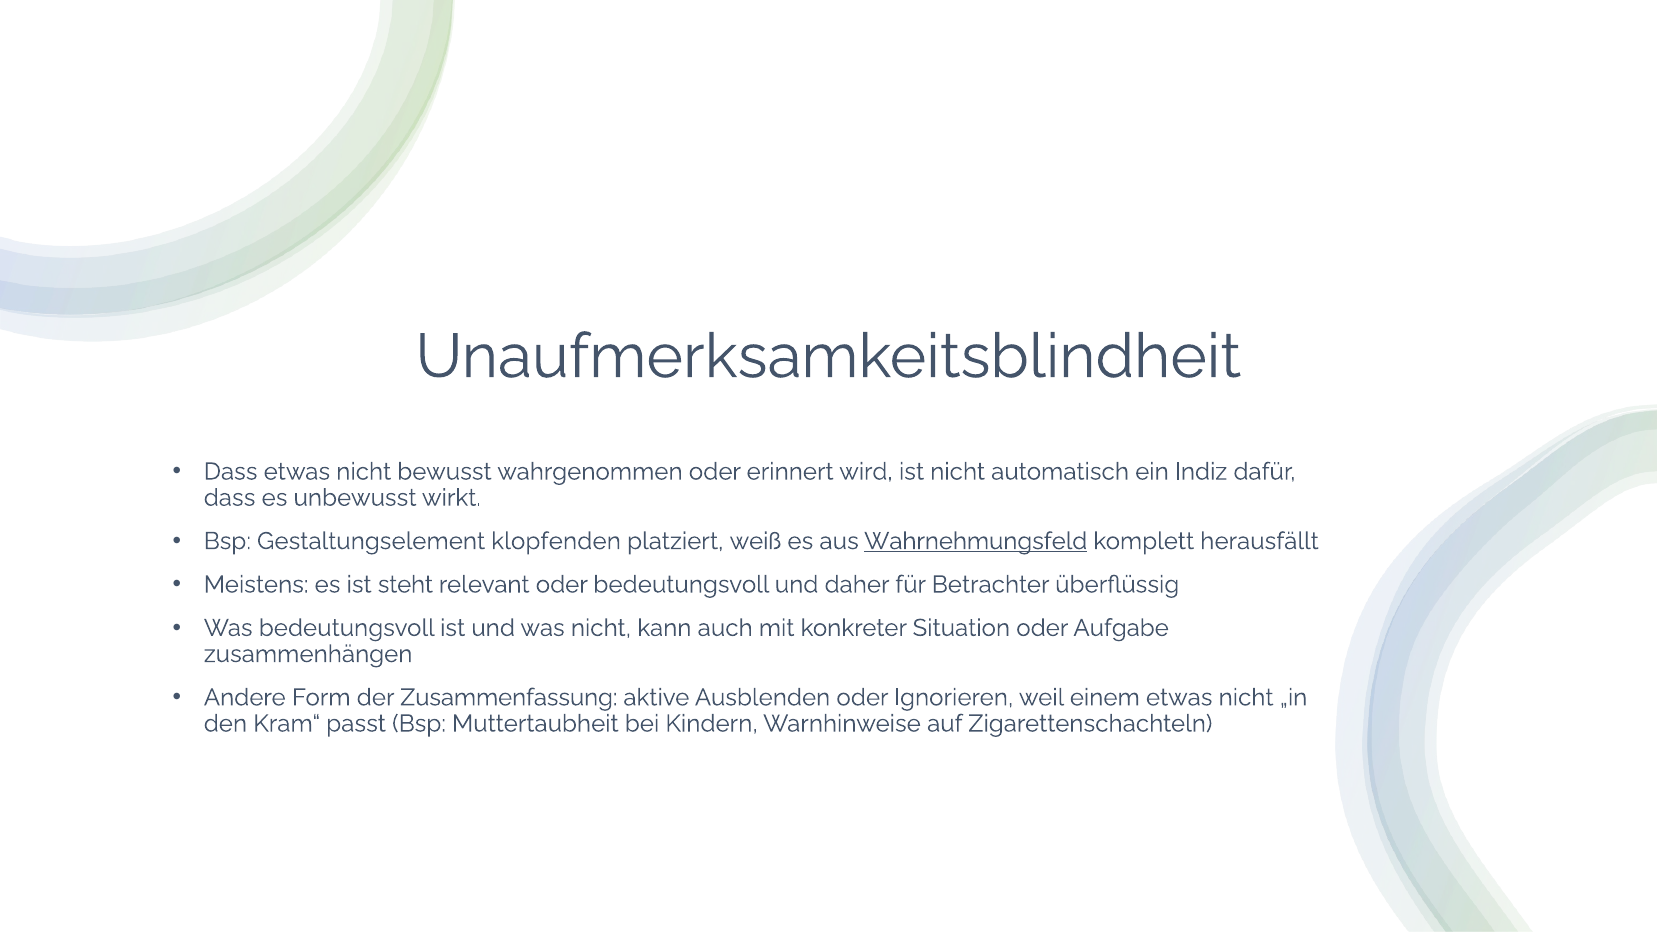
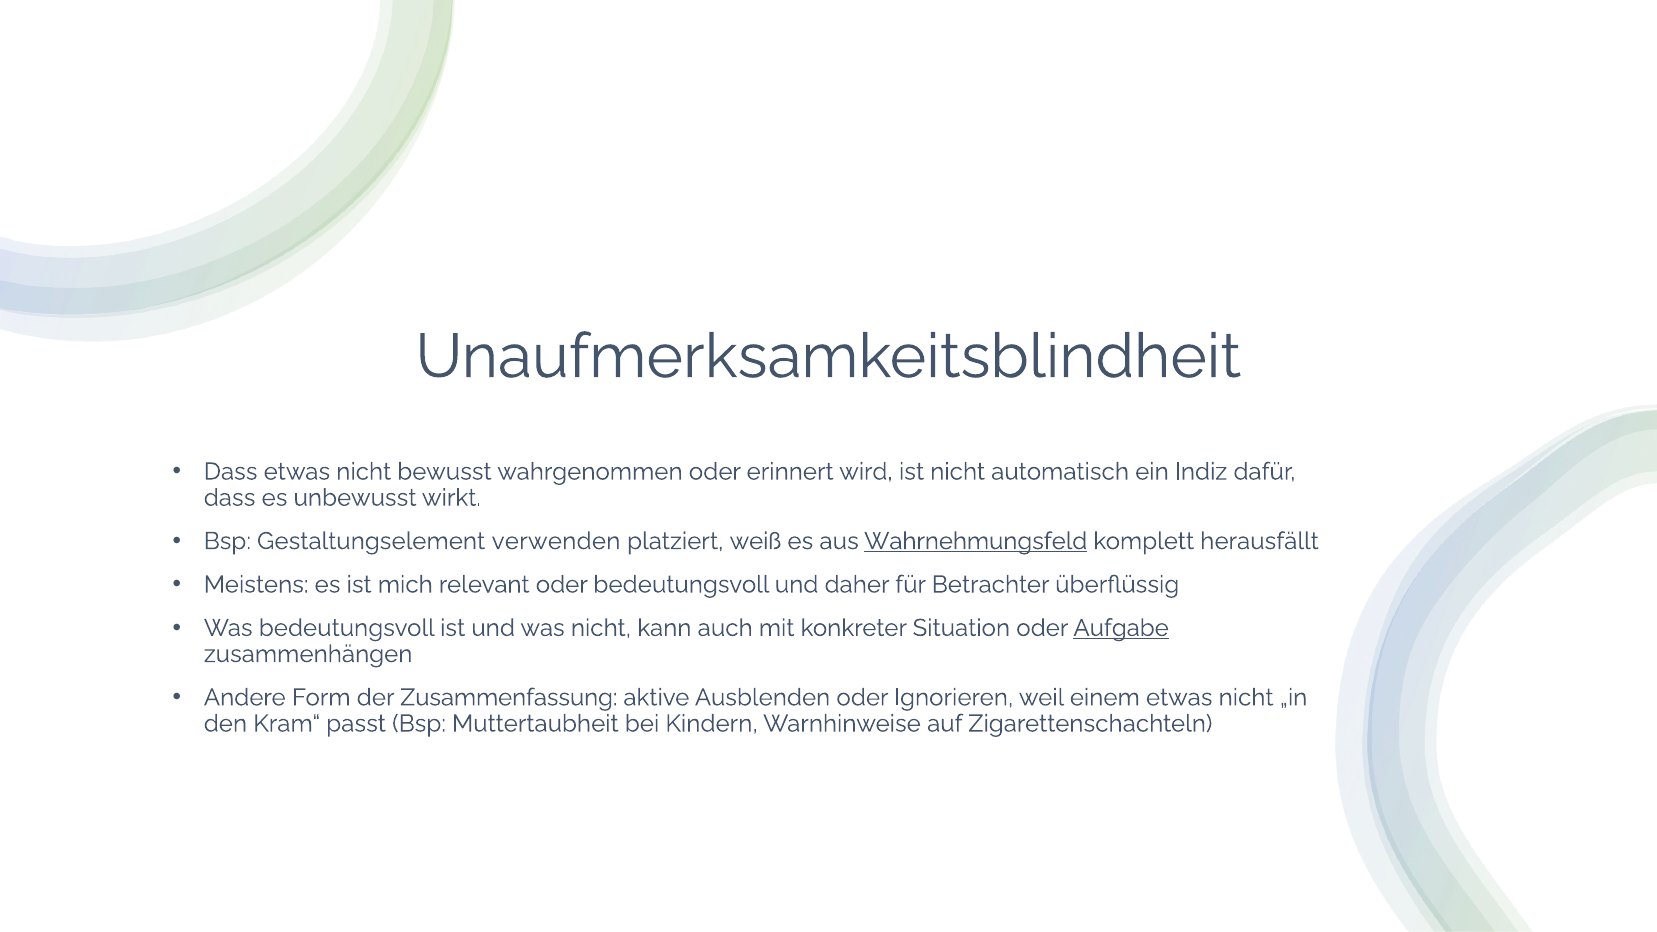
klopfenden: klopfenden -> verwenden (556, 541)
steht: steht -> mich (405, 585)
Aufgabe underline: none -> present (1121, 628)
